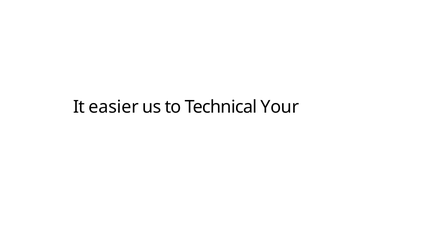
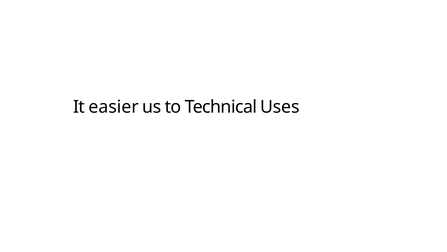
Your: Your -> Uses (280, 107)
